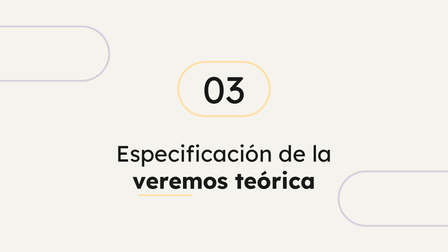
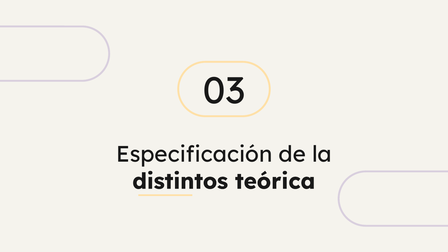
veremos: veremos -> distintos (180, 181)
